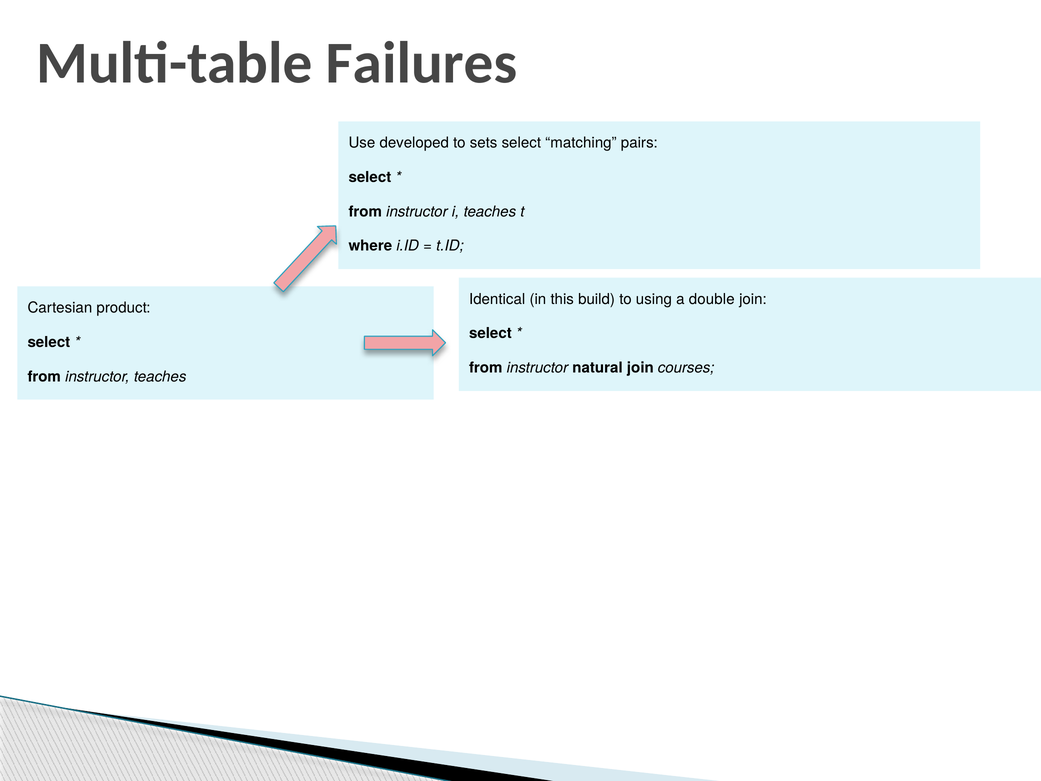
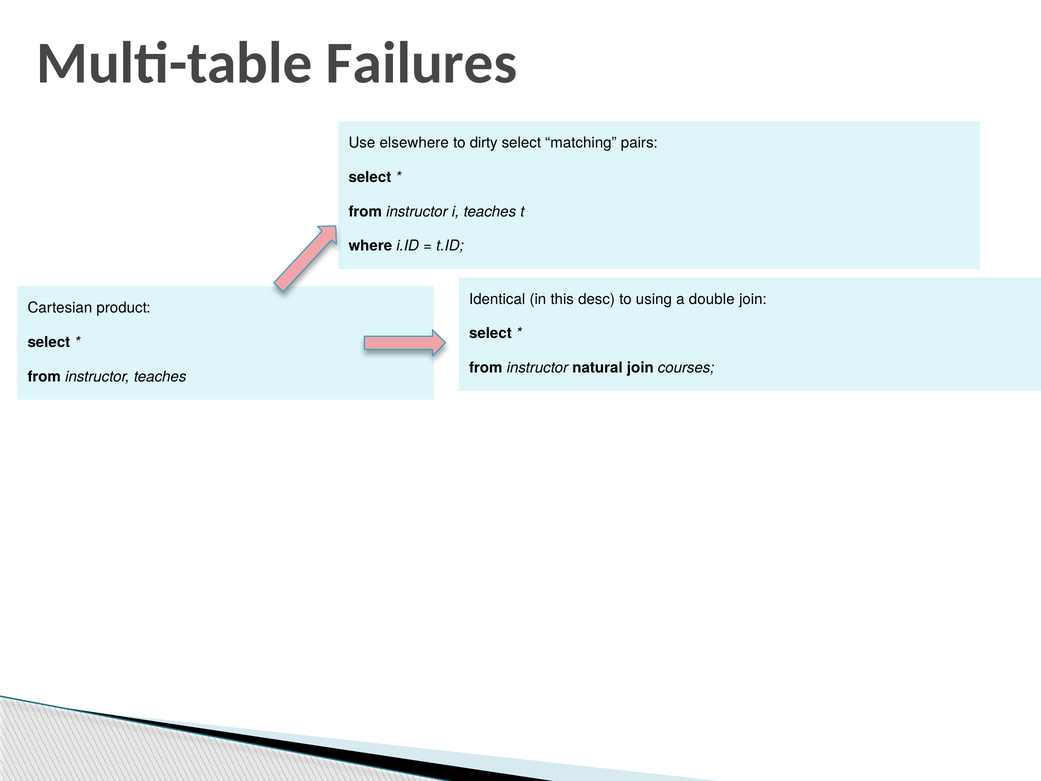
developed: developed -> elsewhere (414, 143)
sets: sets -> dirty (484, 143)
build: build -> desc (597, 299)
